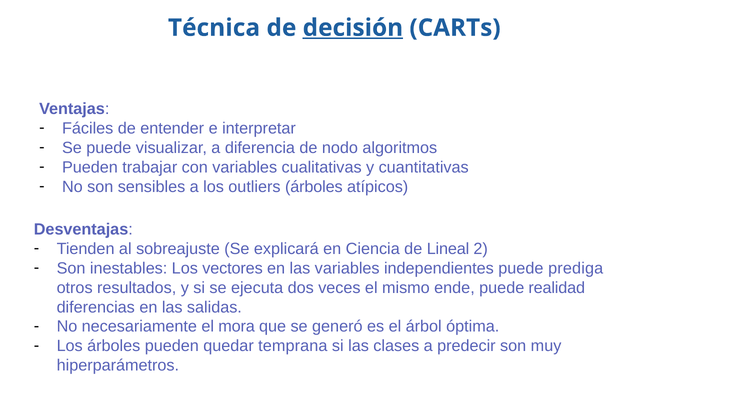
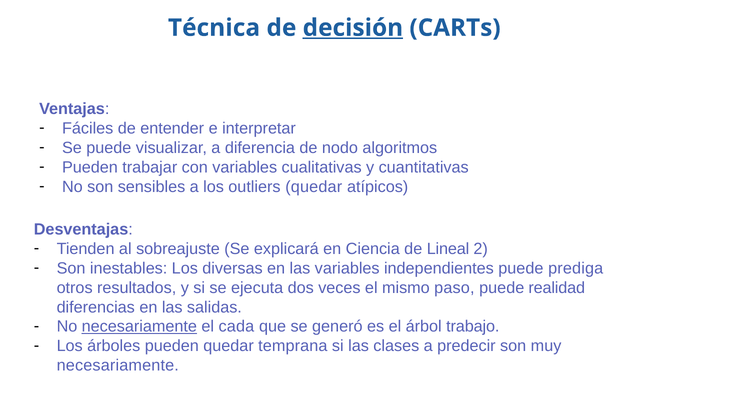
outliers árboles: árboles -> quedar (314, 187)
vectores: vectores -> diversas (232, 268)
ende: ende -> paso (454, 288)
necesariamente underline: none -> present (139, 327)
mora: mora -> cada (236, 327)
óptima: óptima -> trabajo (473, 327)
hiperparámetros: hiperparámetros -> necesariamente (118, 366)
